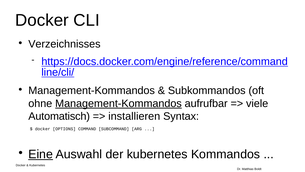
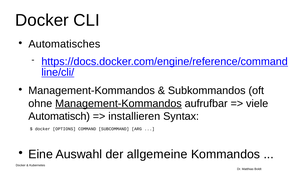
Verzeichnisses: Verzeichnisses -> Automatisches (64, 44)
Eine underline: present -> none (41, 154)
der kubernetes: kubernetes -> allgemeine (157, 154)
